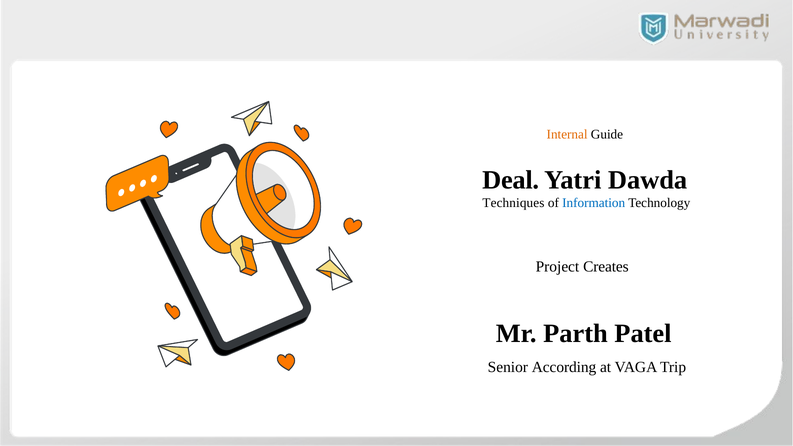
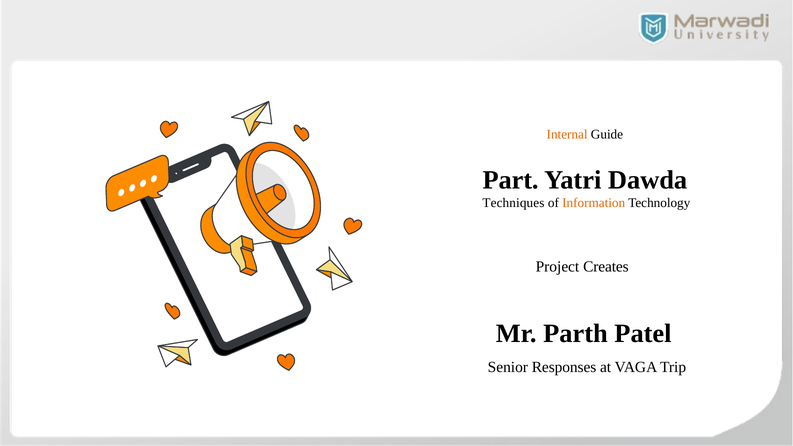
Deal: Deal -> Part (511, 180)
Information colour: blue -> orange (594, 203)
According: According -> Responses (564, 367)
